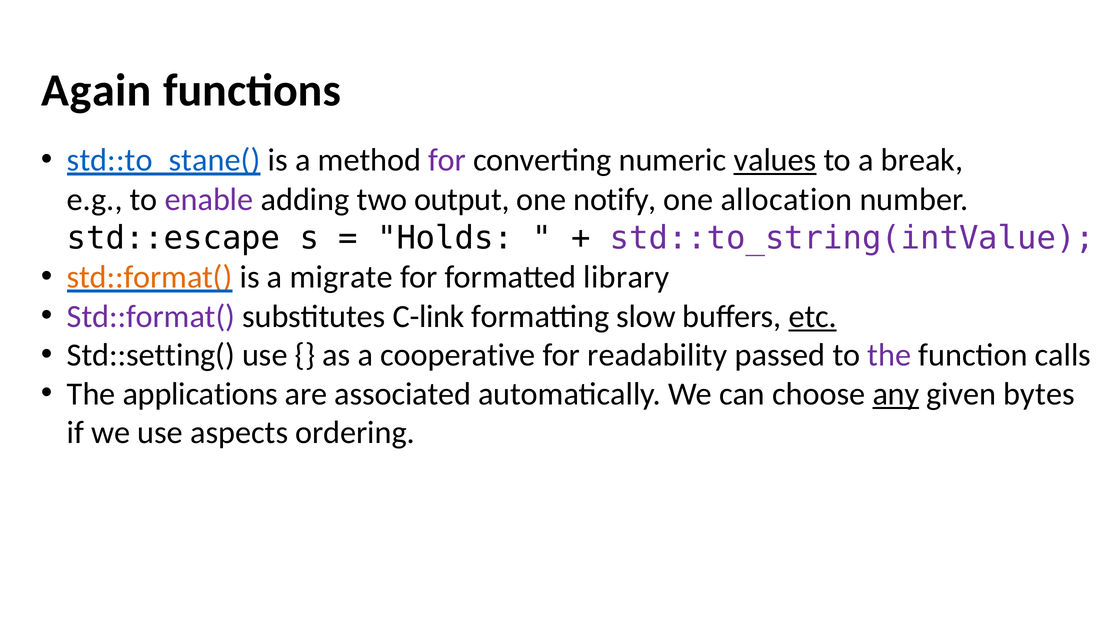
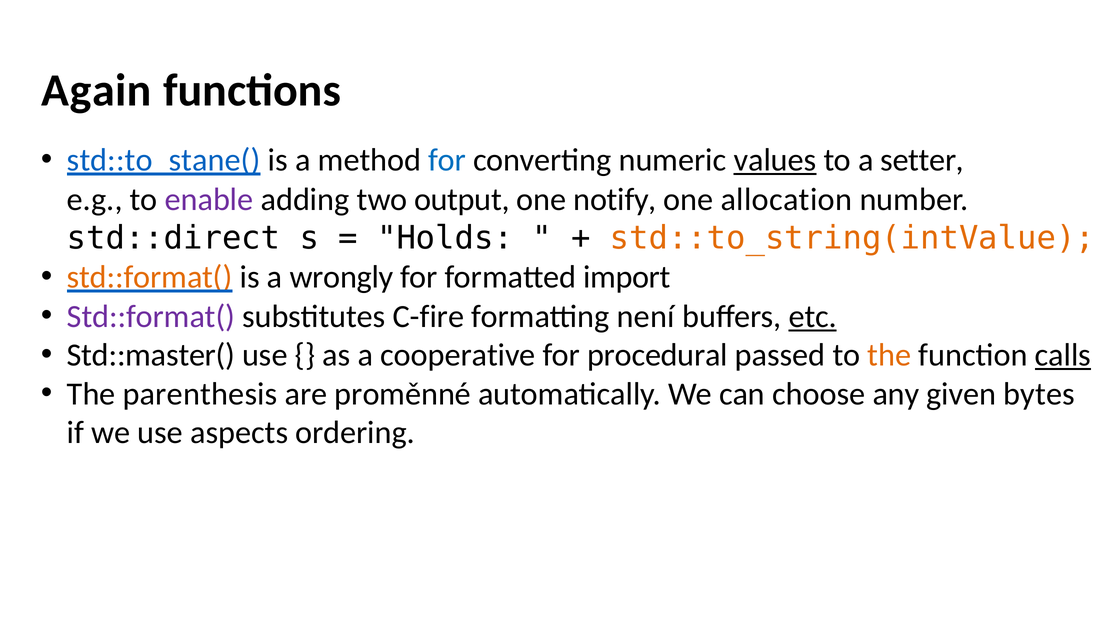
for colour: purple -> blue (447, 160)
break: break -> setter (922, 160)
std::escape: std::escape -> std::direct (174, 238)
std::to_string(intValue colour: purple -> orange (852, 238)
migrate: migrate -> wrongly (341, 277)
library: library -> import (627, 277)
C-link: C-link -> C-fire (428, 316)
slow: slow -> není (646, 316)
Std::setting(: Std::setting( -> Std::master( (151, 355)
readability: readability -> procedural (658, 355)
the colour: purple -> orange (889, 355)
calls underline: none -> present (1063, 355)
applications: applications -> parenthesis (200, 394)
associated: associated -> proměnné (403, 394)
any underline: present -> none (896, 394)
